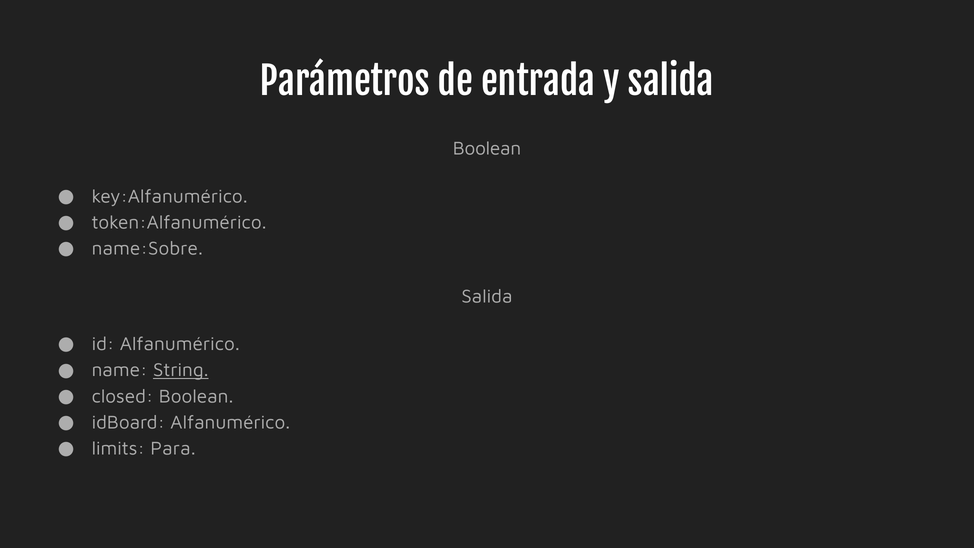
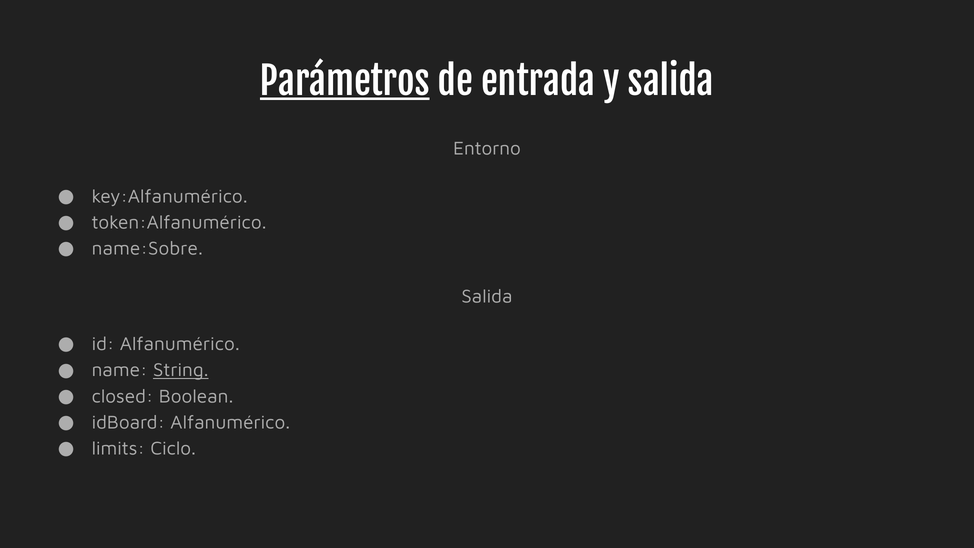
Parámetros underline: none -> present (345, 83)
Boolean: Boolean -> Entorno (487, 149)
Para: Para -> Ciclo (173, 448)
